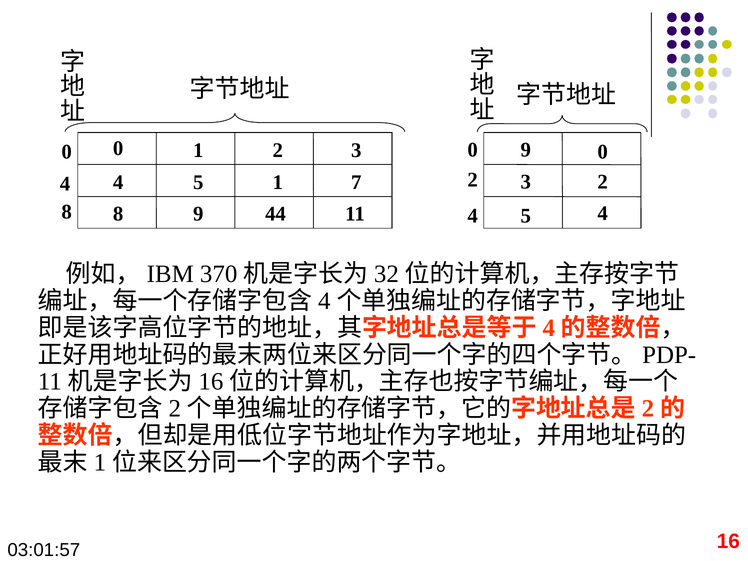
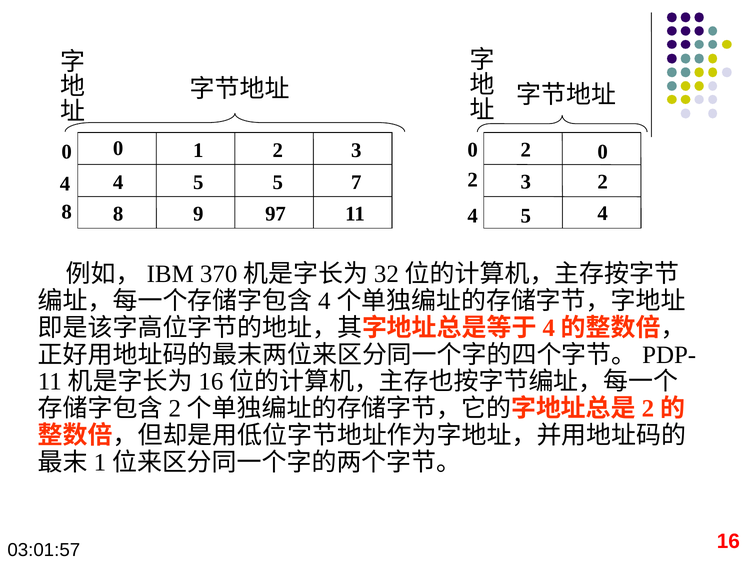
3 9: 9 -> 2 (526, 150)
5 1: 1 -> 5 (278, 182)
44: 44 -> 97 (276, 214)
